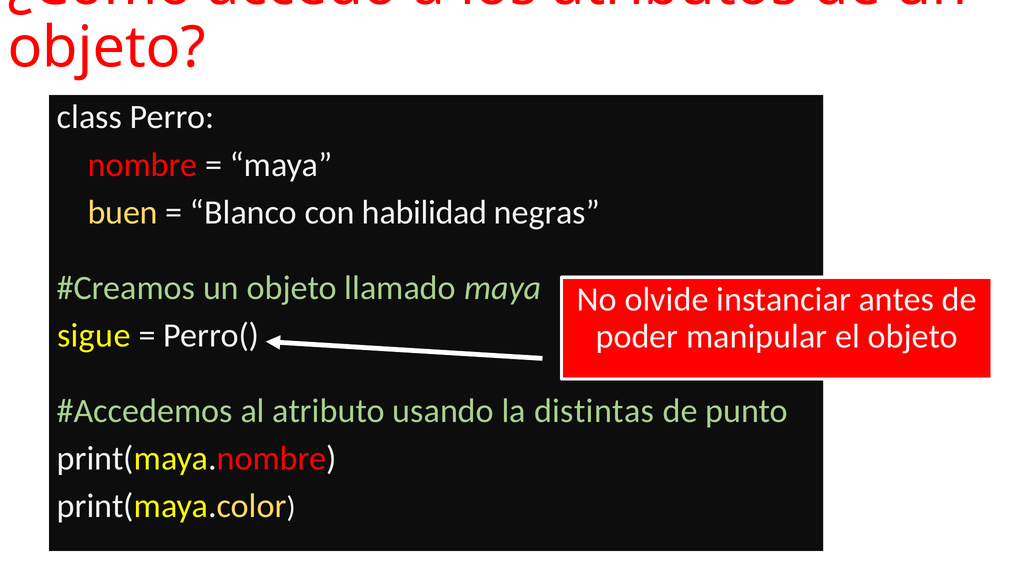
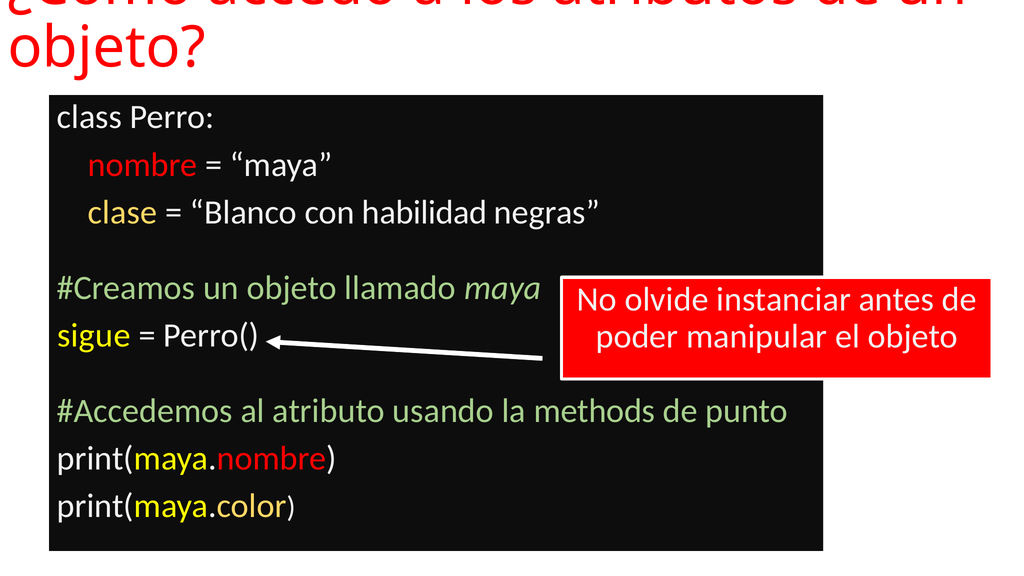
buen: buen -> clase (122, 212)
distintas: distintas -> methods (594, 411)
